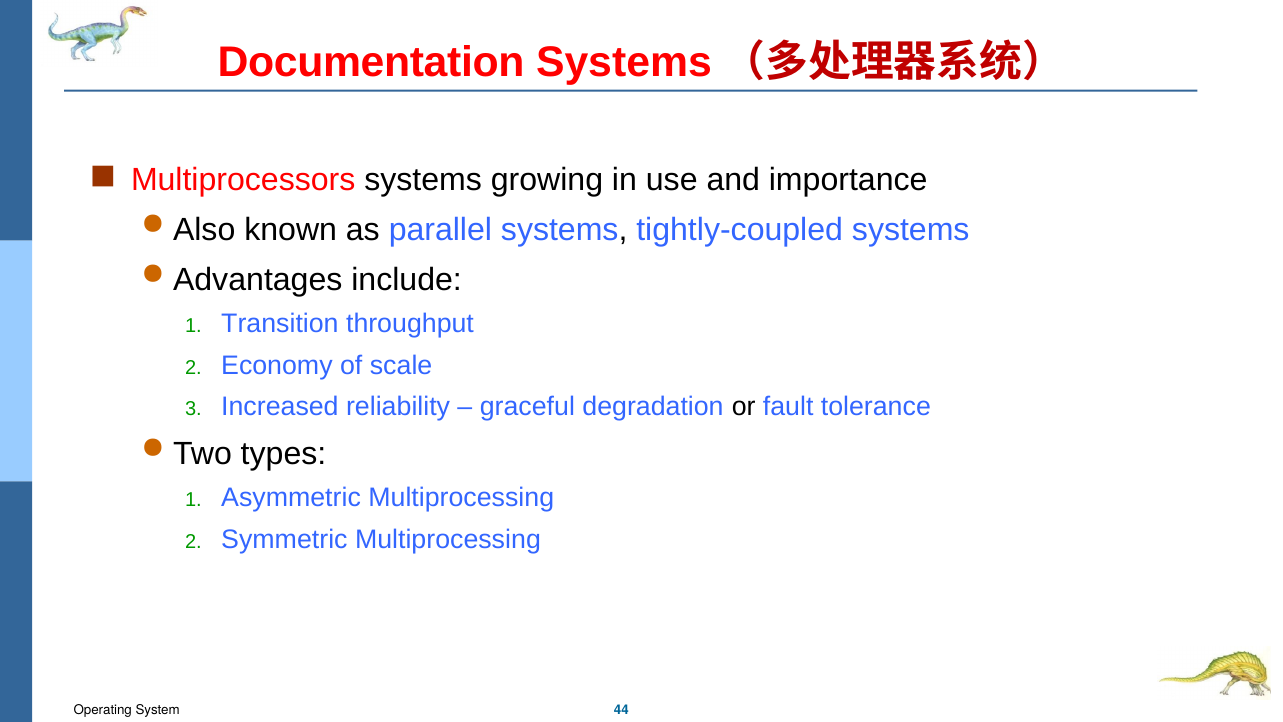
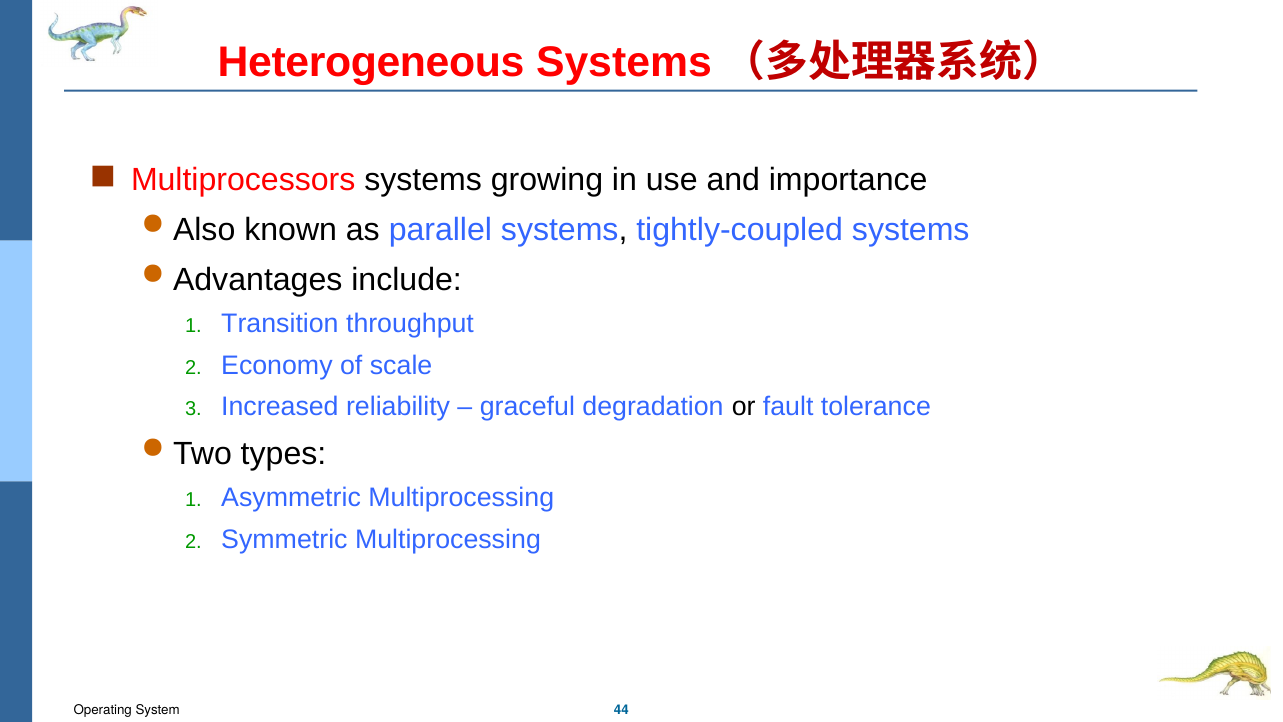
Documentation: Documentation -> Heterogeneous (371, 62)
